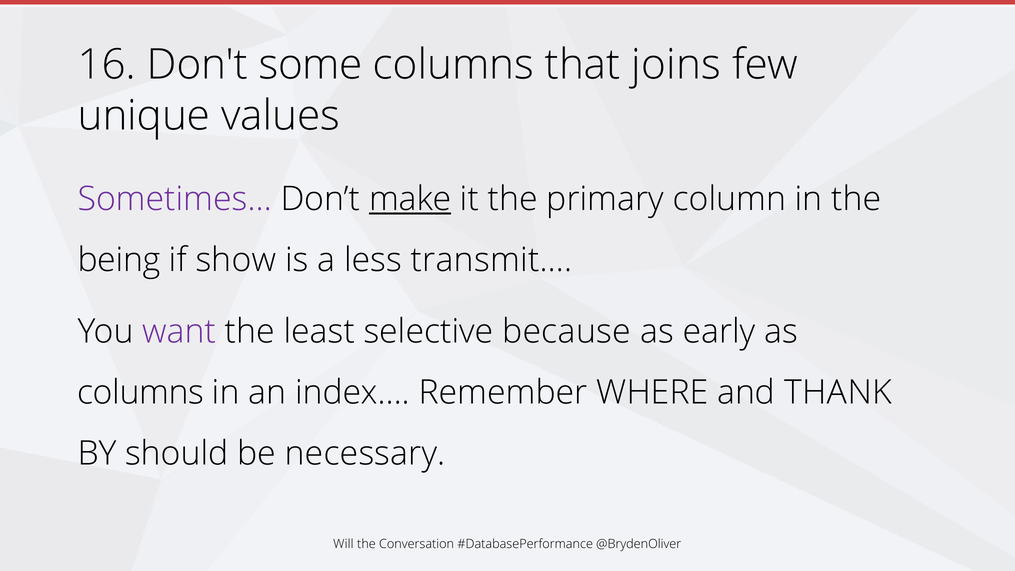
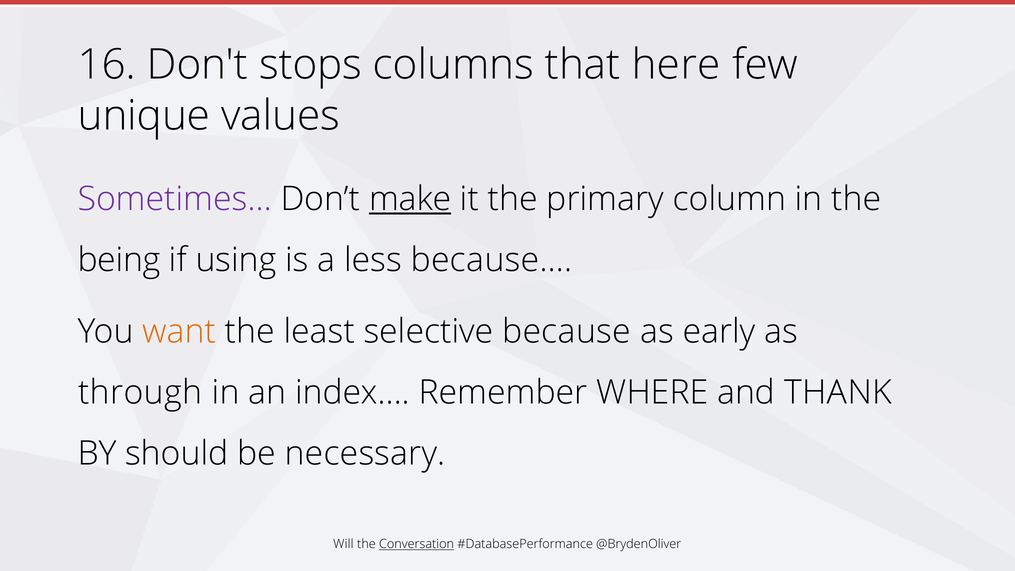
some: some -> stops (311, 65)
joins: joins -> here (676, 65)
show: show -> using (236, 260)
transmit…: transmit… -> because… (491, 260)
want colour: purple -> orange (179, 331)
columns: columns -> through (140, 392)
Conversation underline: none -> present (417, 544)
